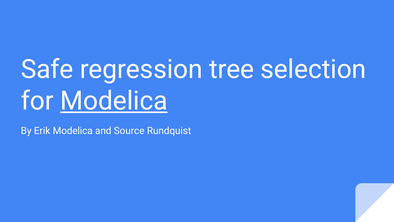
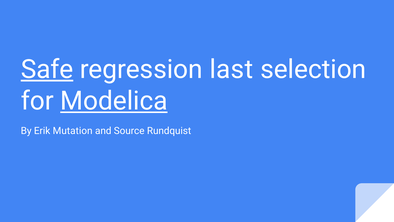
Safe underline: none -> present (47, 69)
tree: tree -> last (231, 69)
Erik Modelica: Modelica -> Mutation (73, 131)
